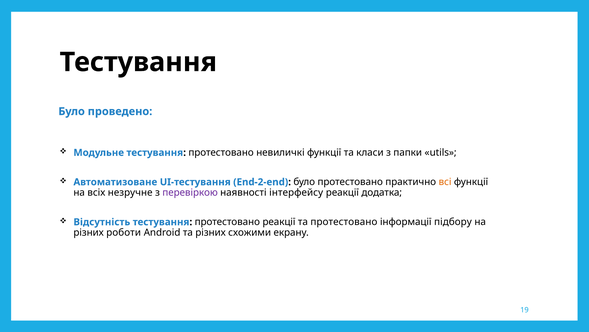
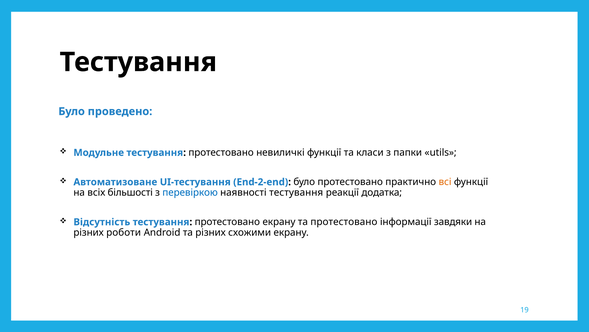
незручне: незручне -> більшості (130, 192)
перевіркою colour: purple -> blue (190, 192)
наявності інтерфейсу: інтерфейсу -> тестування (296, 192)
протестовано реакції: реакції -> екрану (279, 222)
підбору: підбору -> завдяки (453, 222)
